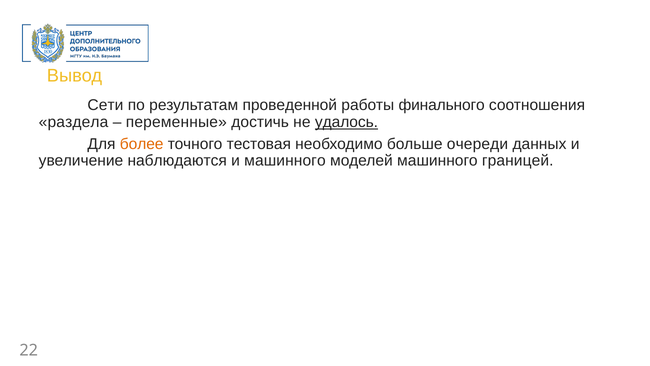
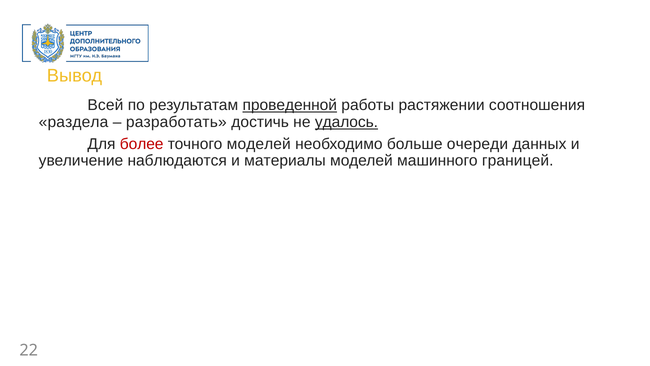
Сети: Сети -> Всей (105, 105)
проведенной underline: none -> present (290, 105)
финального: финального -> растяжении (442, 105)
переменные: переменные -> разработать (176, 122)
более colour: orange -> red (142, 144)
точного тестовая: тестовая -> моделей (259, 144)
и машинного: машинного -> материалы (285, 161)
